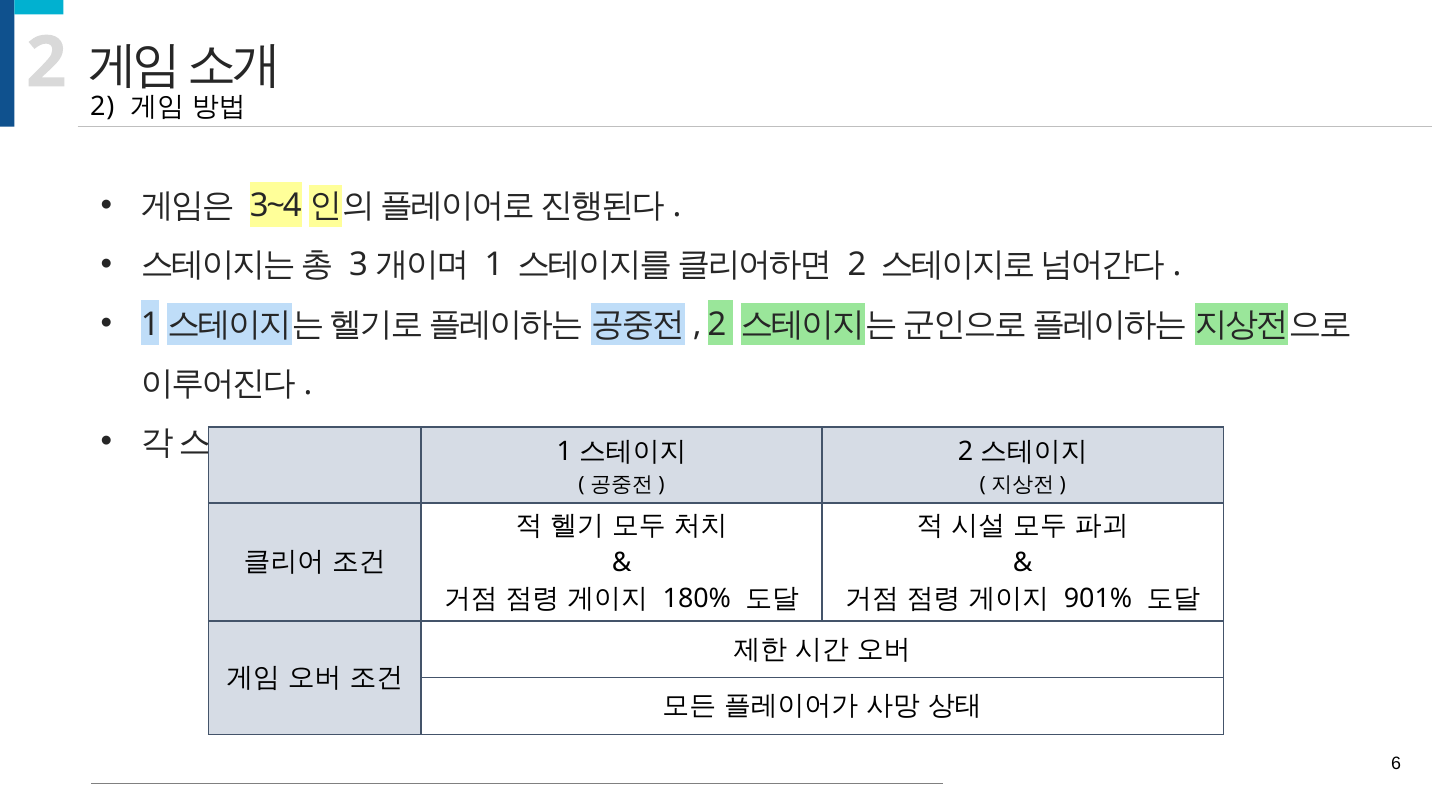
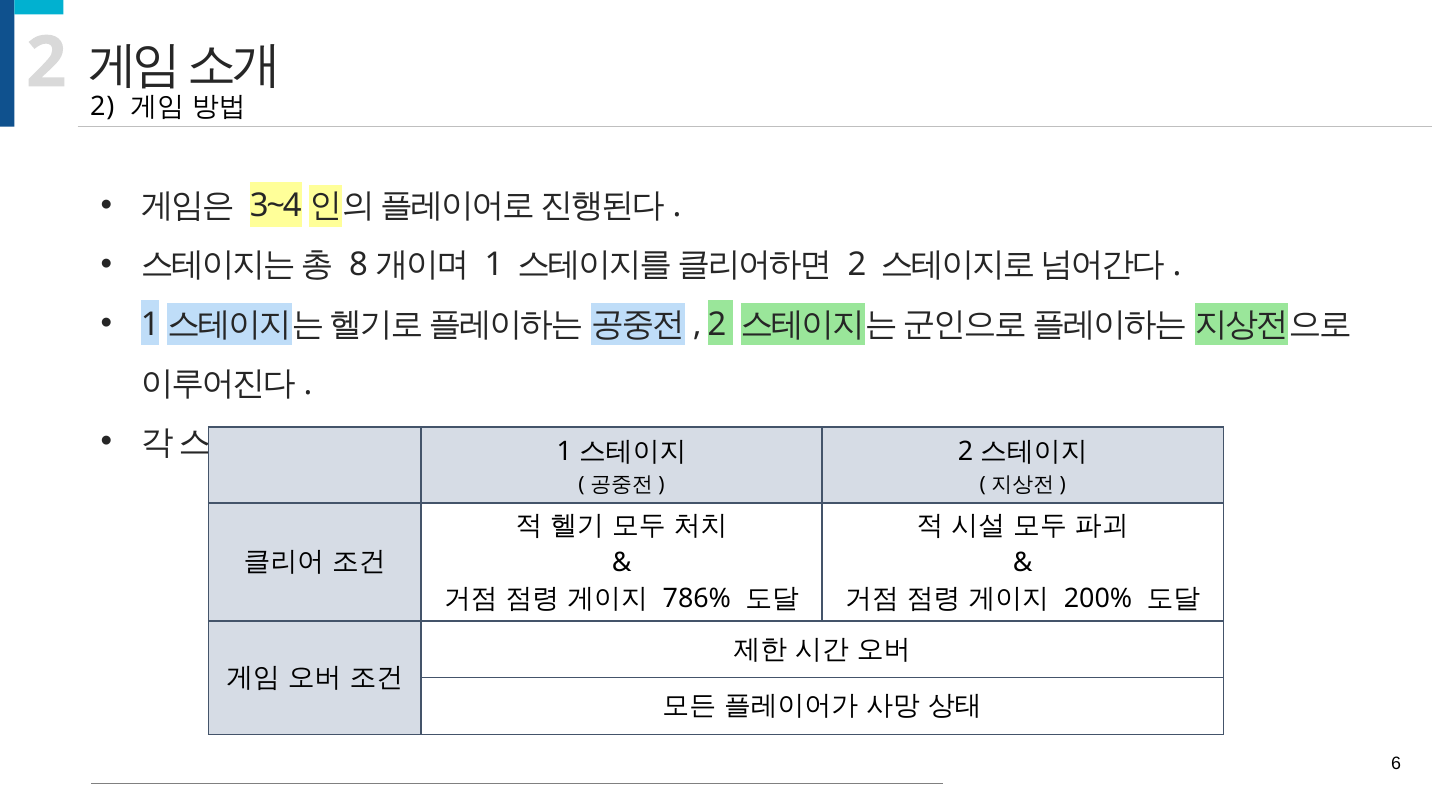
3: 3 -> 8 (358, 265)
180%: 180% -> 786% (697, 598)
901%: 901% -> 200% (1098, 598)
